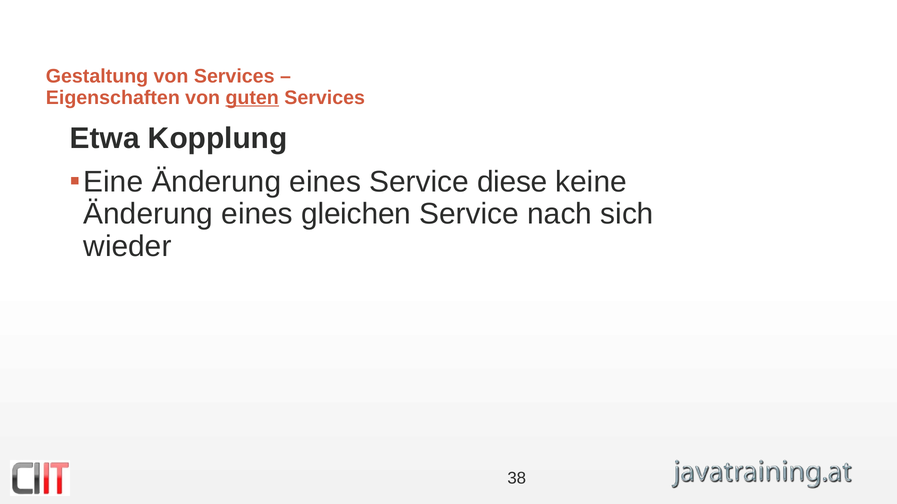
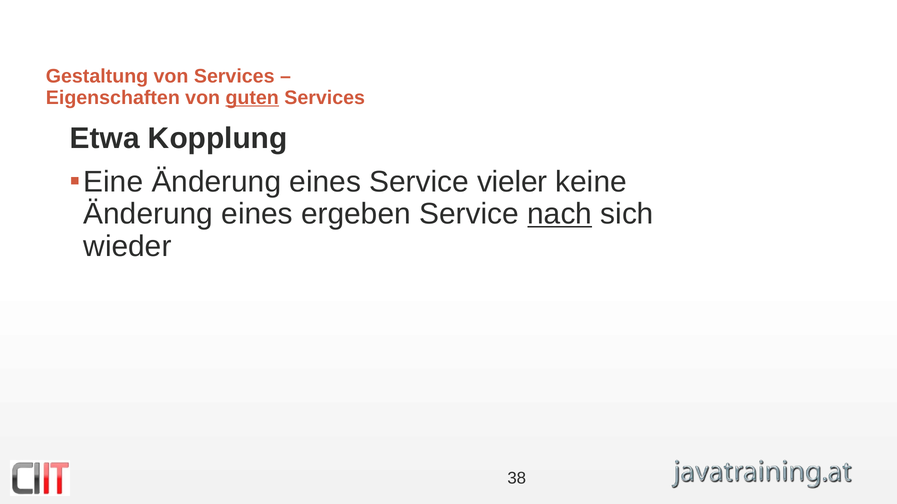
diese: diese -> vieler (512, 182)
gleichen: gleichen -> ergeben (356, 214)
nach underline: none -> present (560, 214)
